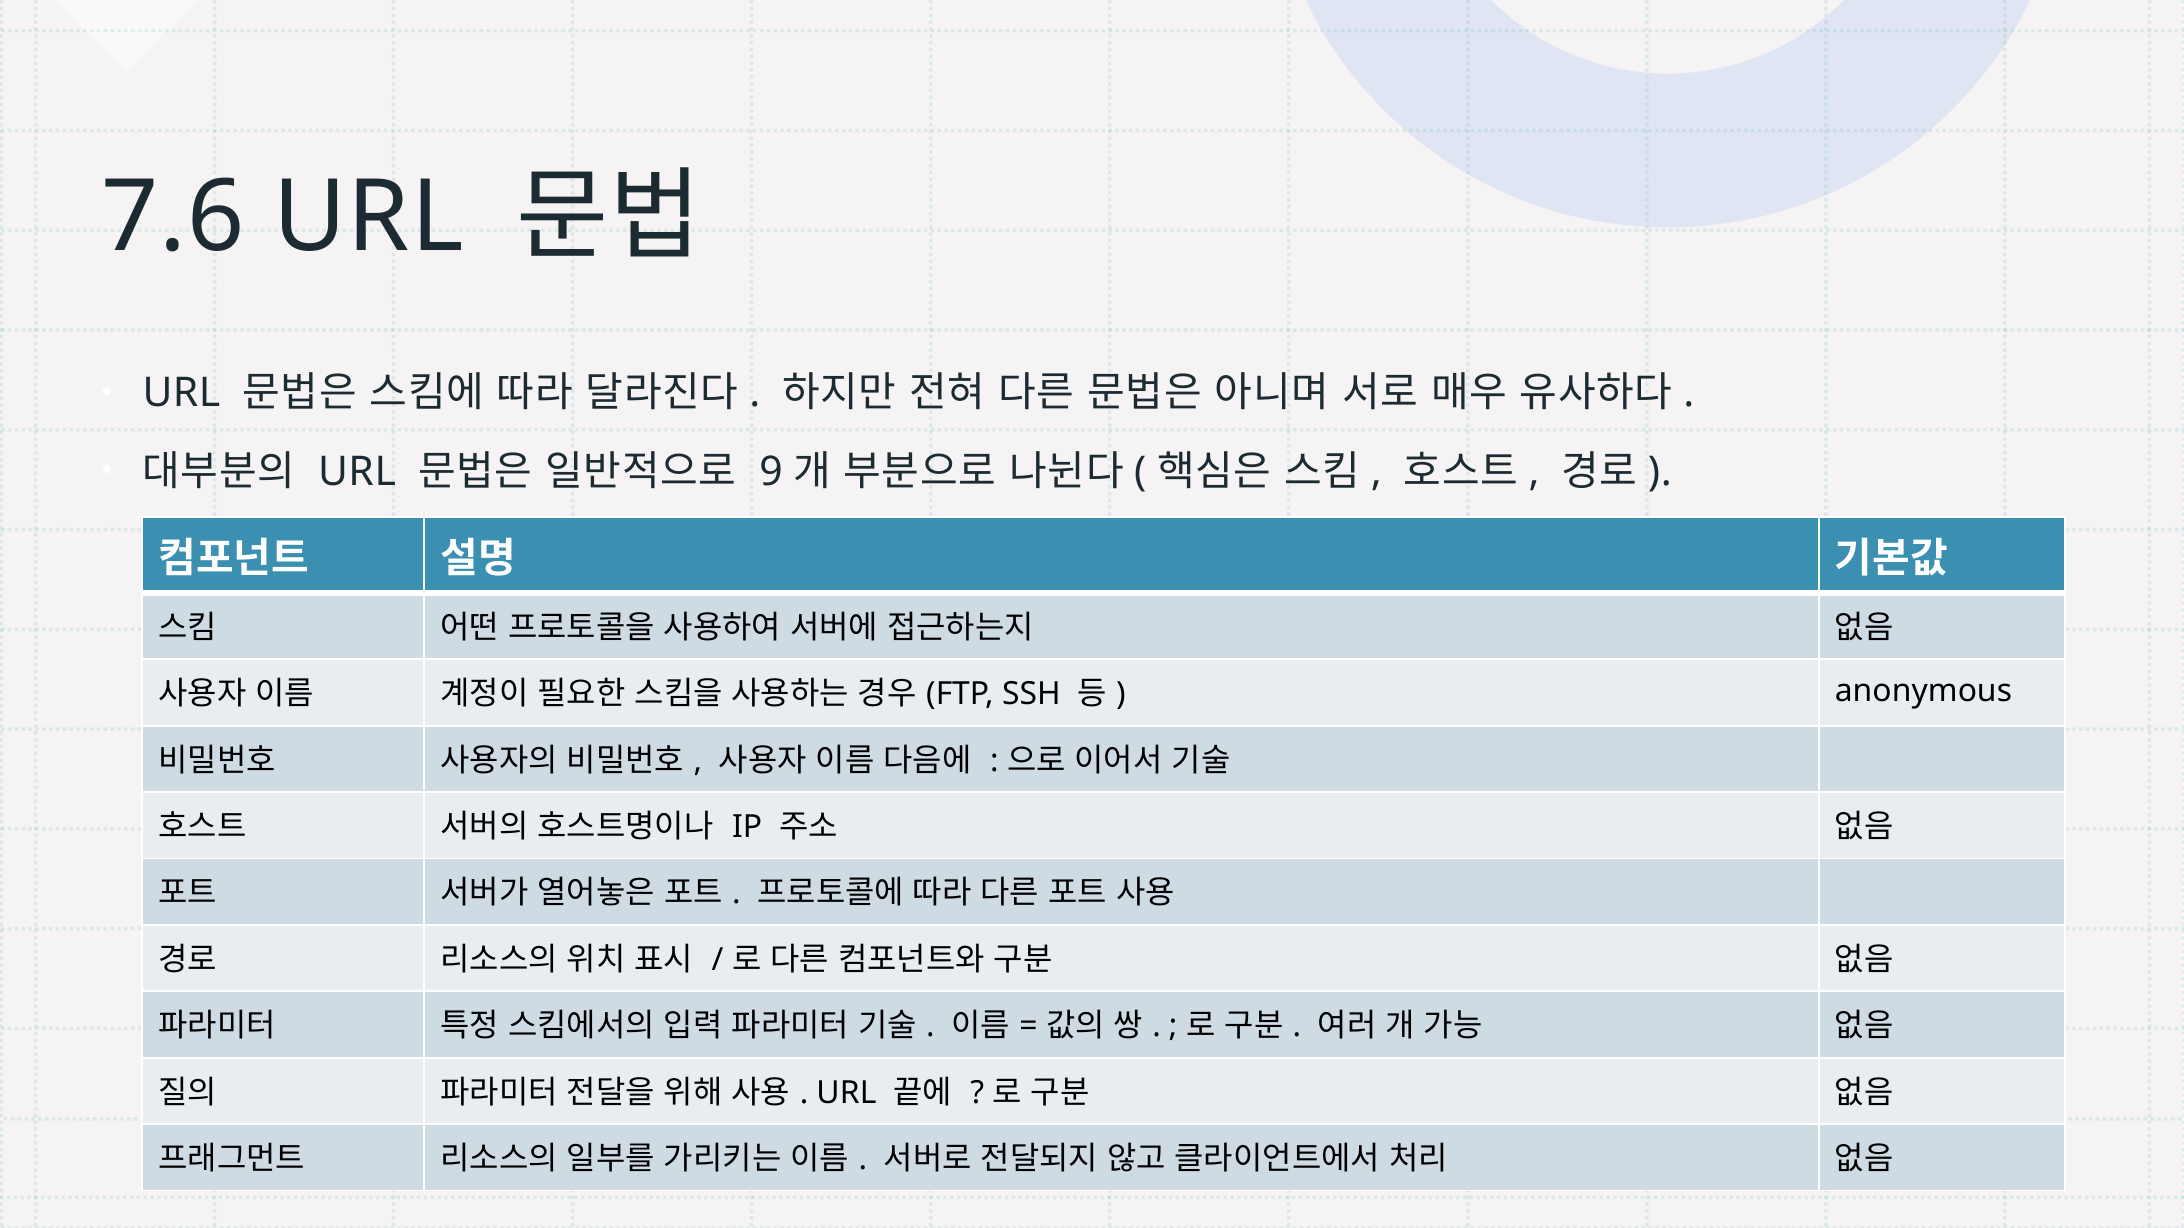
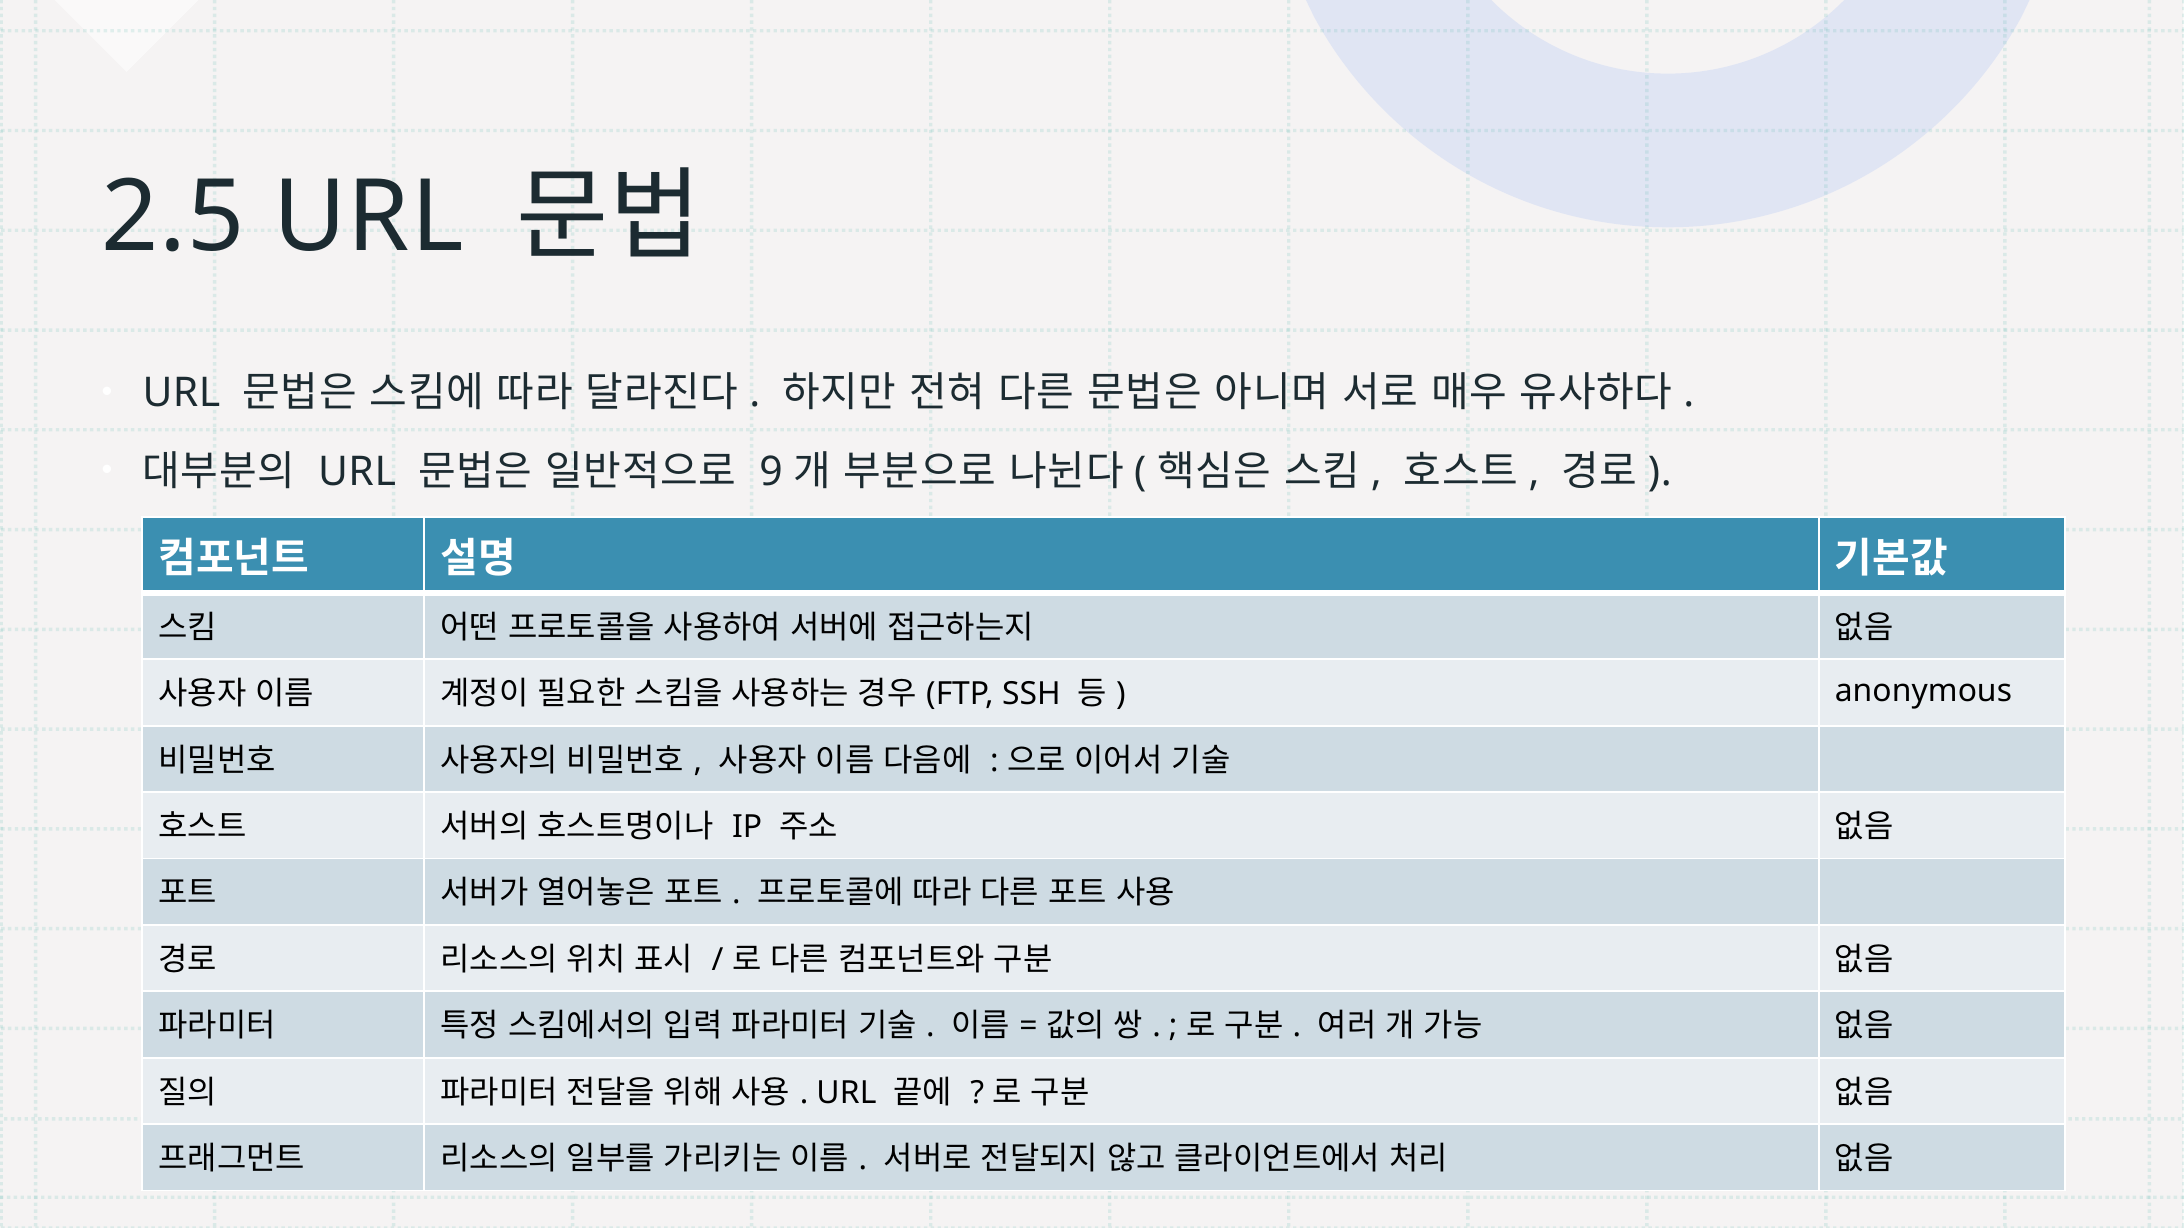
7.6: 7.6 -> 2.5 (173, 217)
